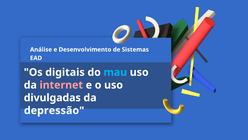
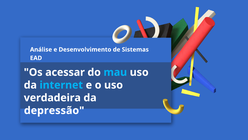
digitais: digitais -> acessar (65, 72)
internet colour: pink -> light blue (61, 85)
divulgadas: divulgadas -> verdadeira (52, 97)
